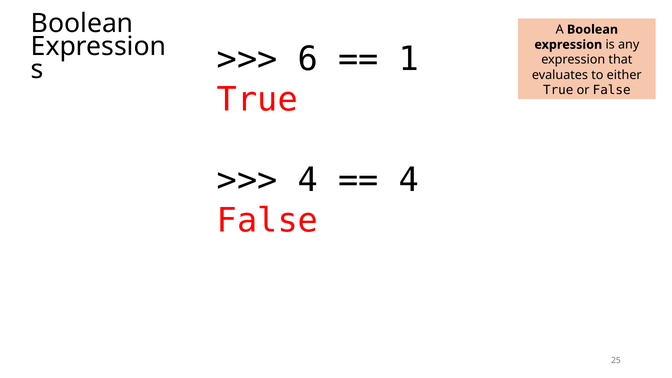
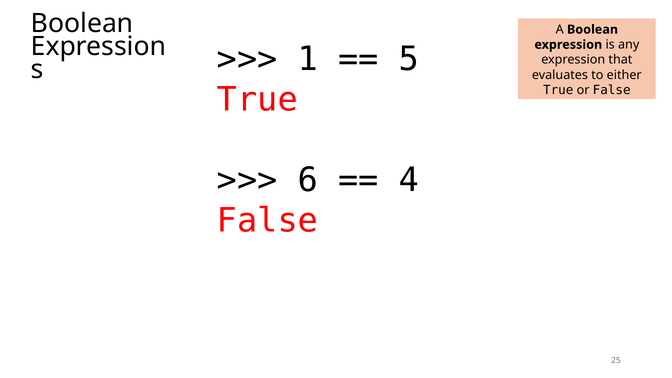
6: 6 -> 1 (308, 59)
1: 1 -> 5 (409, 59)
4: 4 -> 6 (308, 180)
